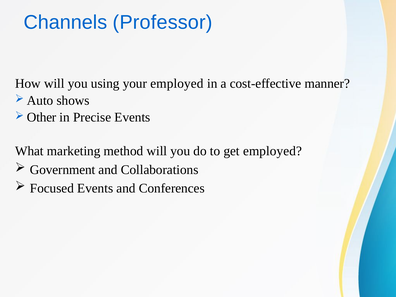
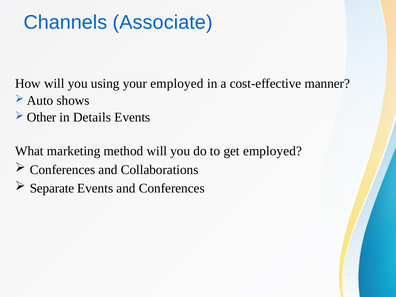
Professor: Professor -> Associate (163, 22)
Precise: Precise -> Details (92, 117)
Government: Government -> Conferences (63, 170)
Focused: Focused -> Separate (52, 188)
